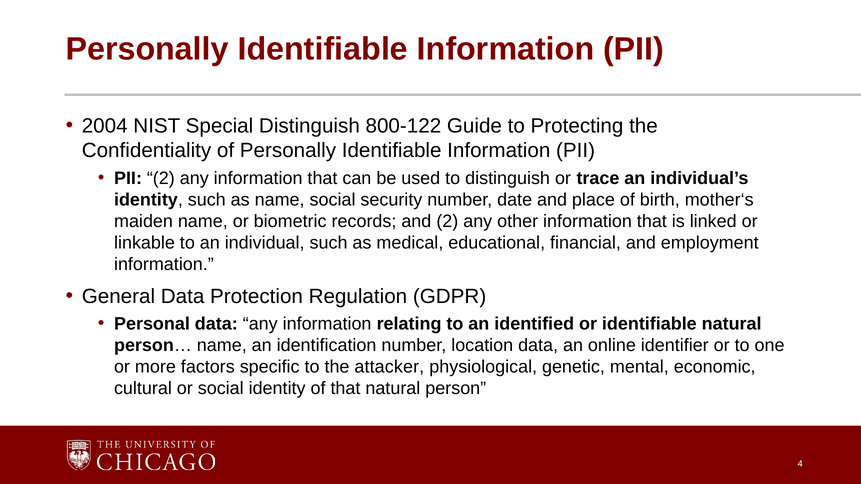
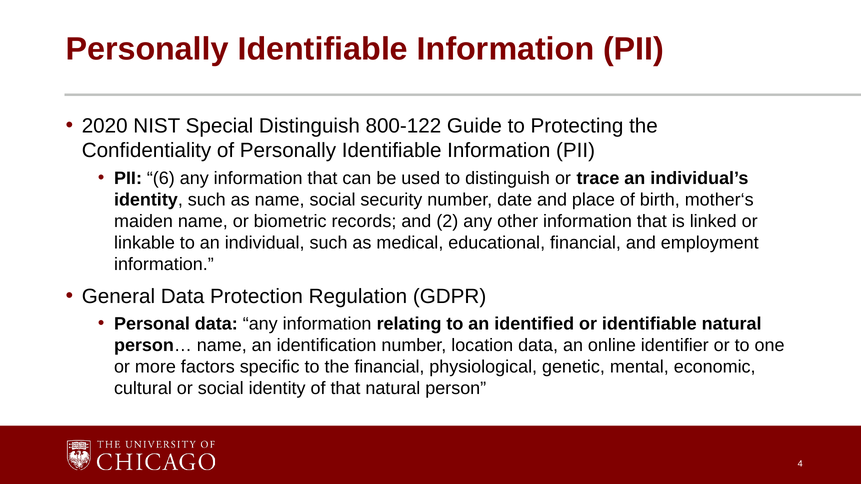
2004: 2004 -> 2020 (105, 126)
PII 2: 2 -> 6 (161, 178)
the attacker: attacker -> financial (389, 367)
